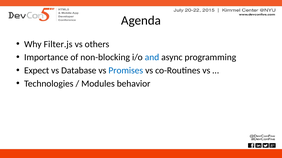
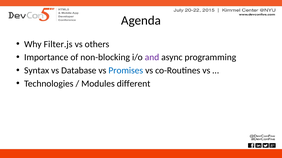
and colour: blue -> purple (152, 58)
Expect: Expect -> Syntax (37, 71)
behavior: behavior -> different (134, 84)
